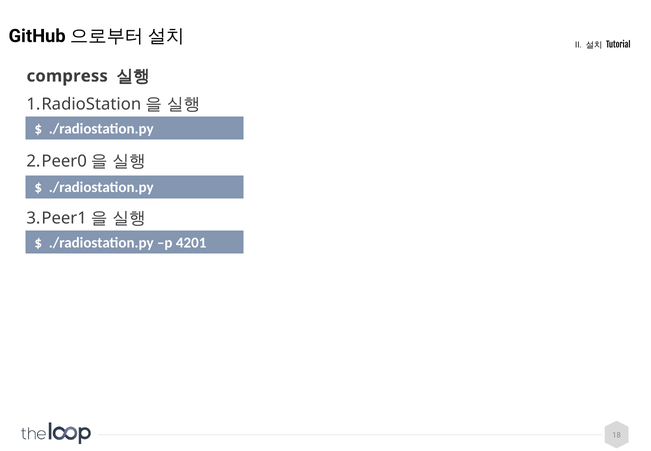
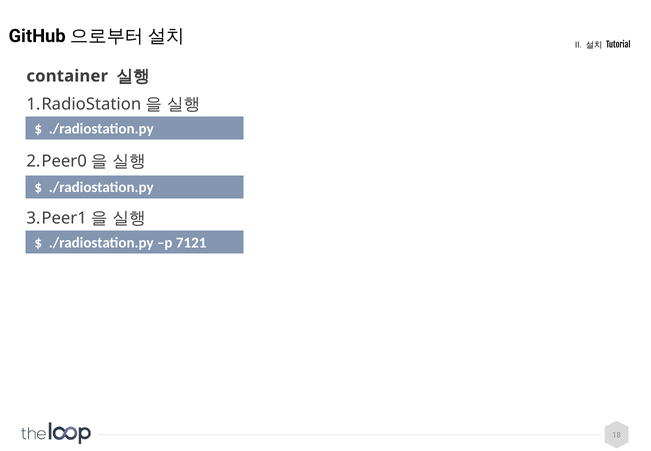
compress: compress -> container (67, 76)
4201: 4201 -> 7121 (191, 243)
